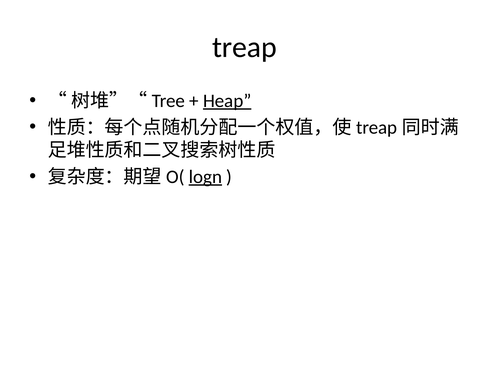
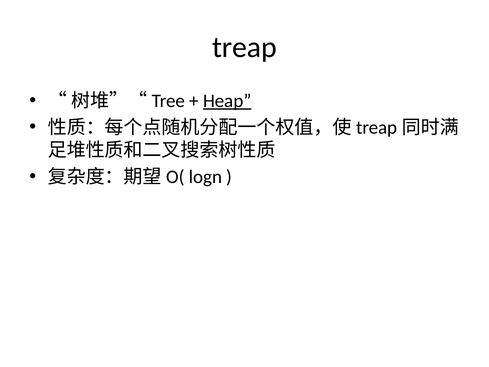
logn underline: present -> none (205, 177)
